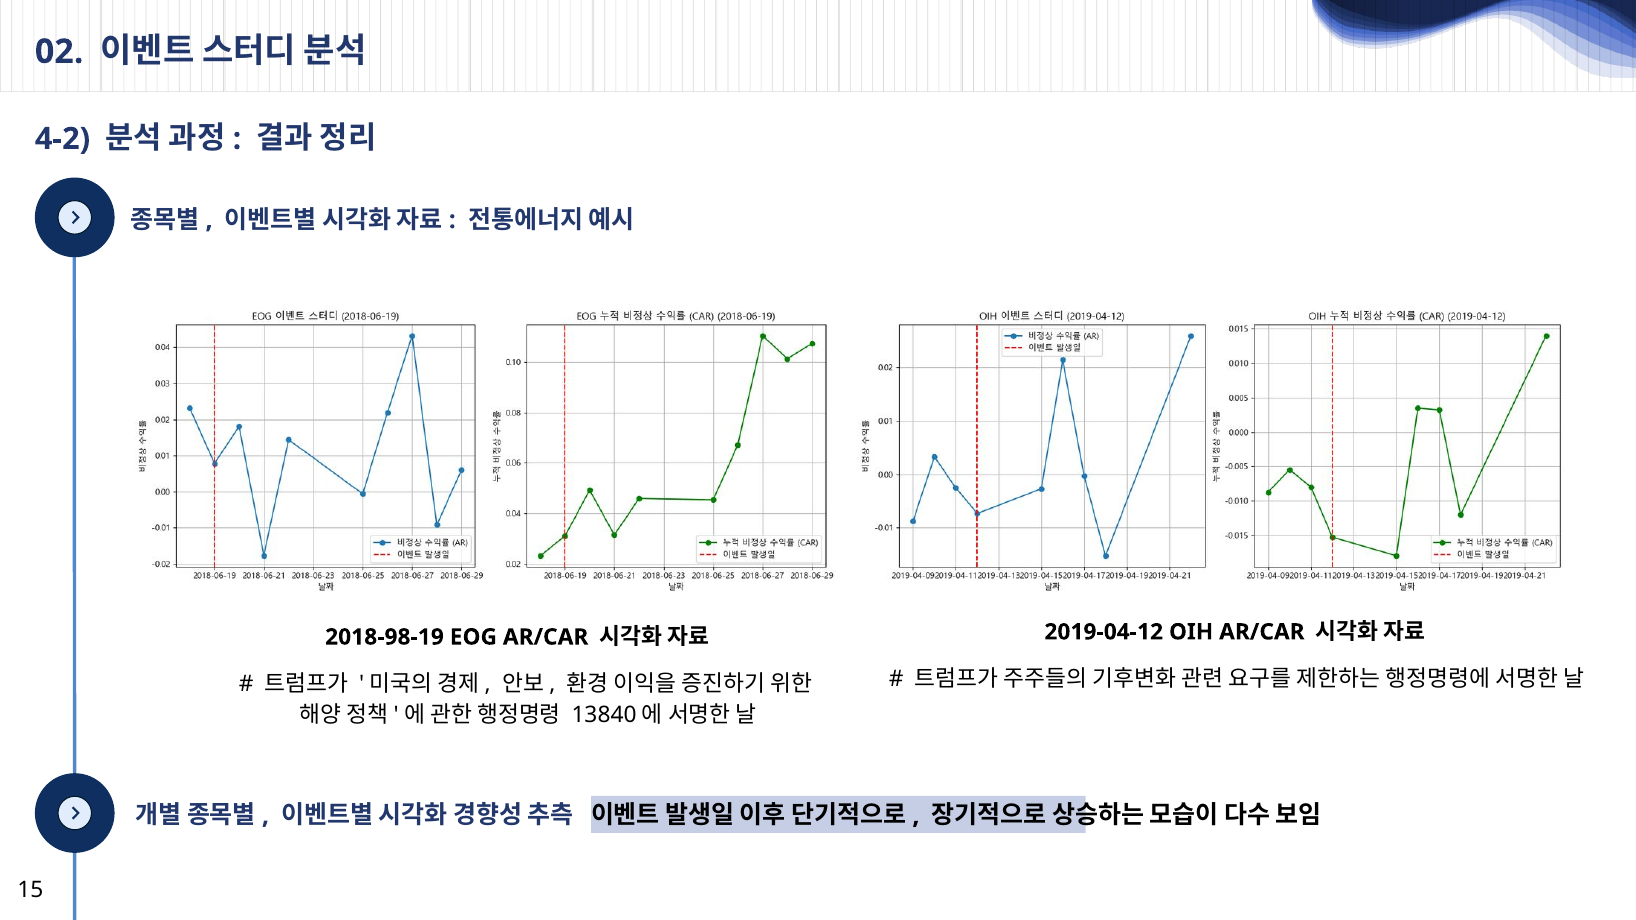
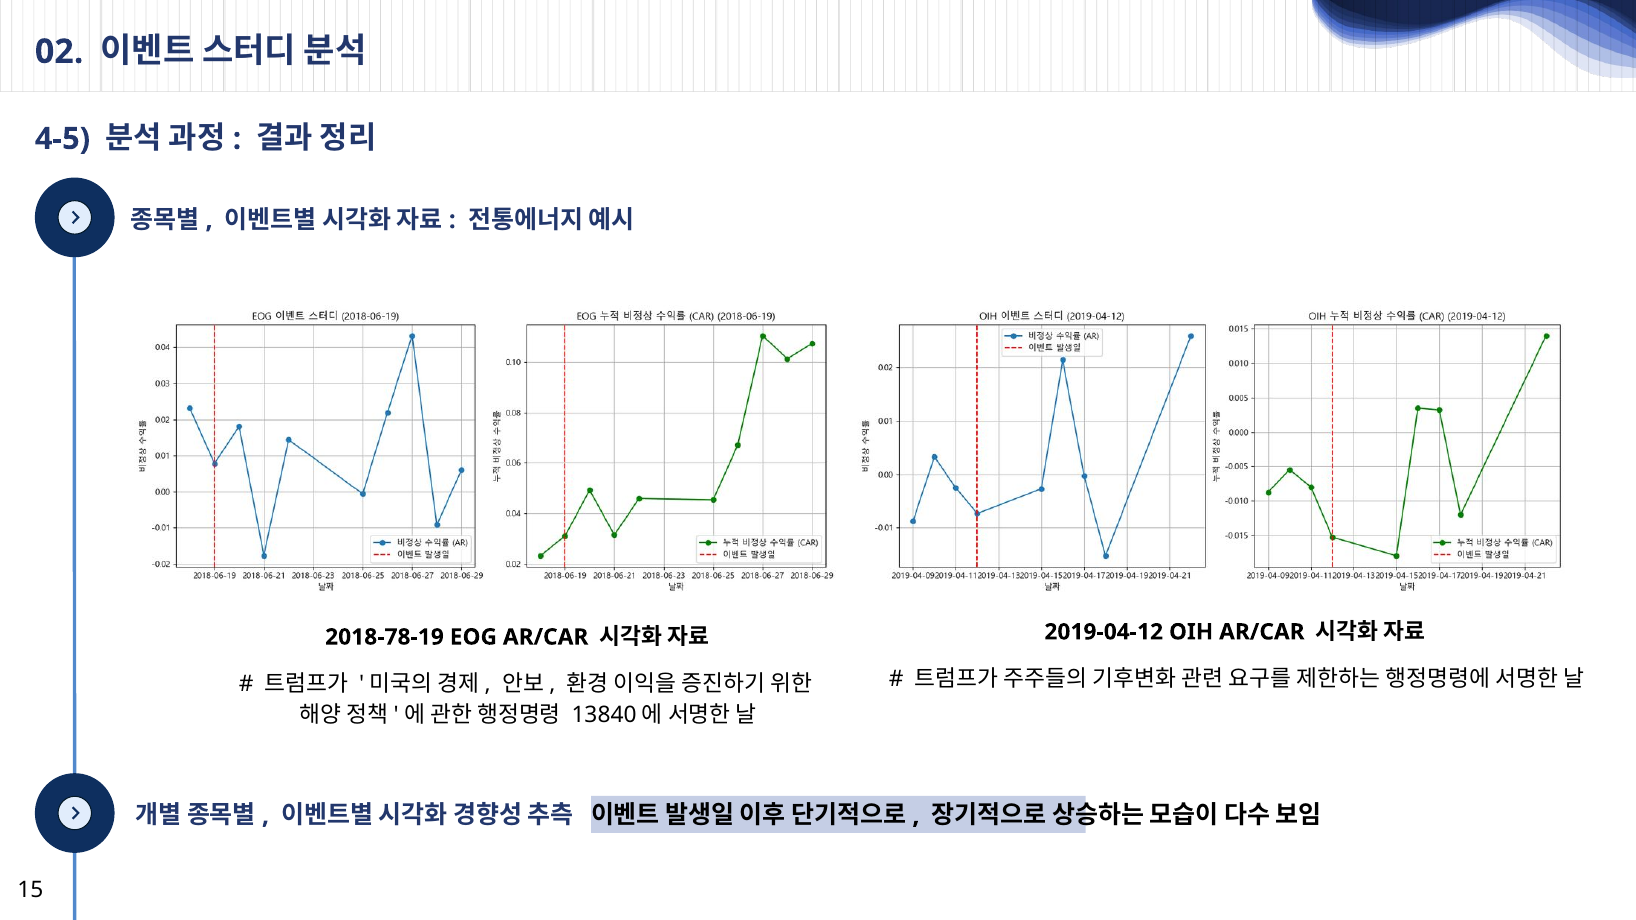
4-2: 4-2 -> 4-5 (63, 139)
2018-98-19: 2018-98-19 -> 2018-78-19 (384, 637)
